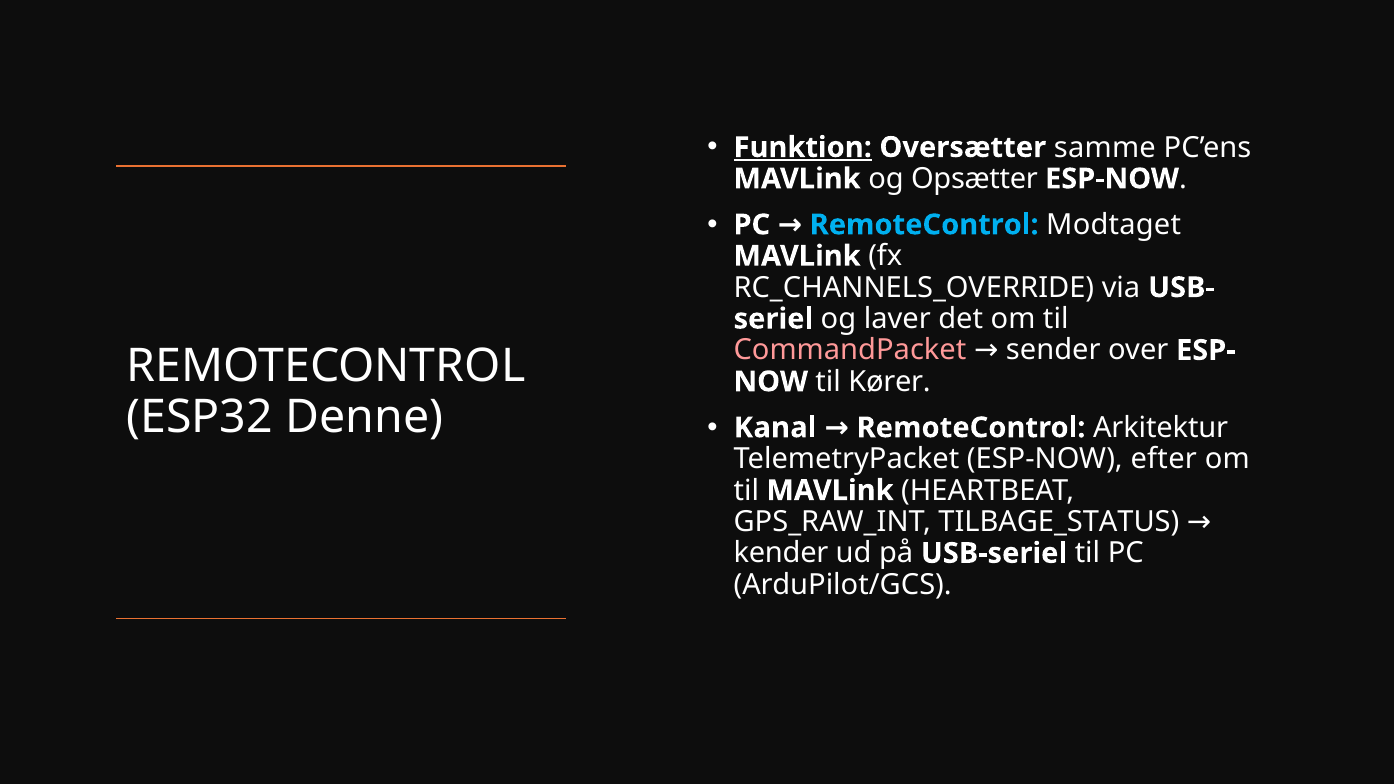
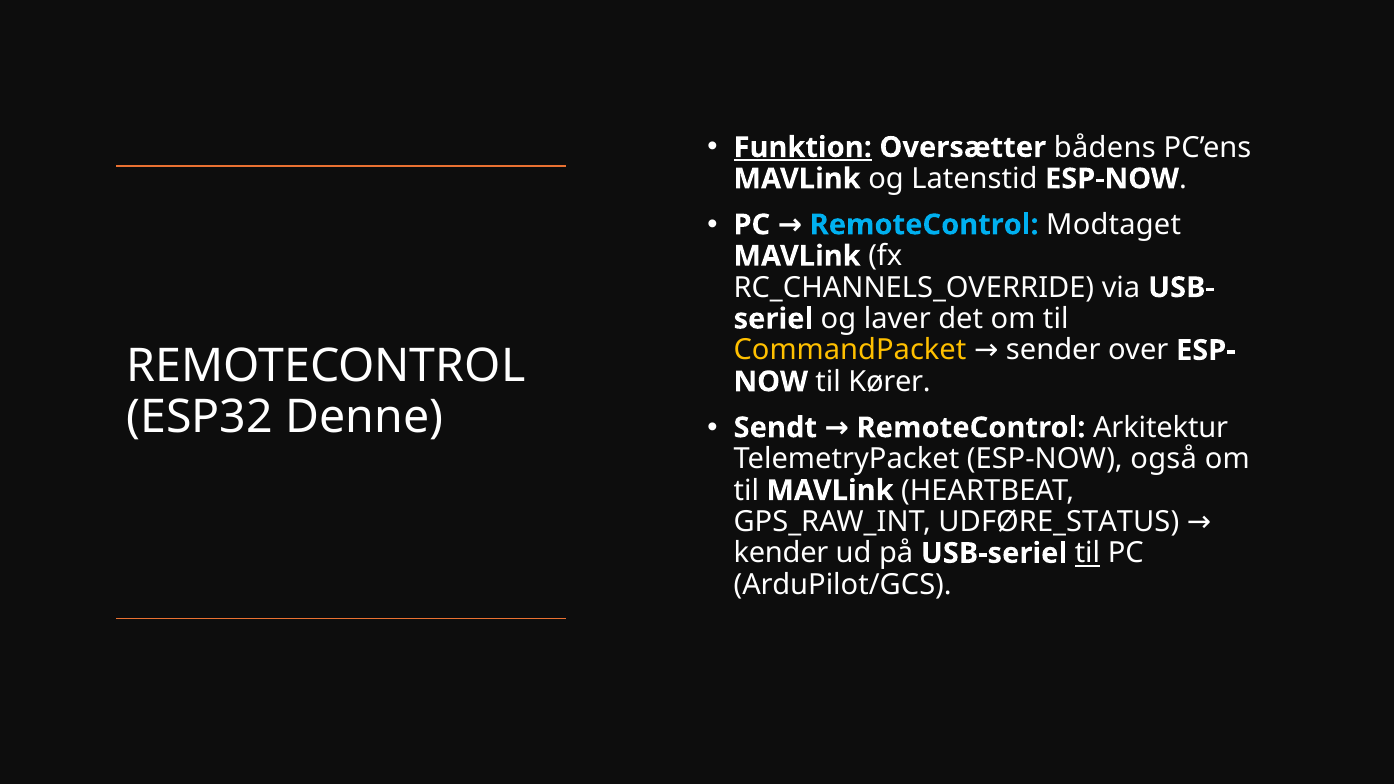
samme: samme -> bådens (1105, 147)
Opsætter: Opsætter -> Latenstid (974, 179)
CommandPacket colour: pink -> yellow (850, 350)
Kanal: Kanal -> Sendt (775, 428)
efter: efter -> også (1164, 459)
TILBAGE_STATUS: TILBAGE_STATUS -> UDFØRE_STATUS (1059, 522)
til underline: none -> present (1087, 553)
